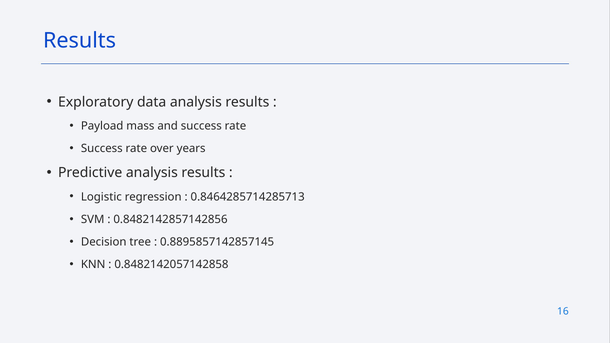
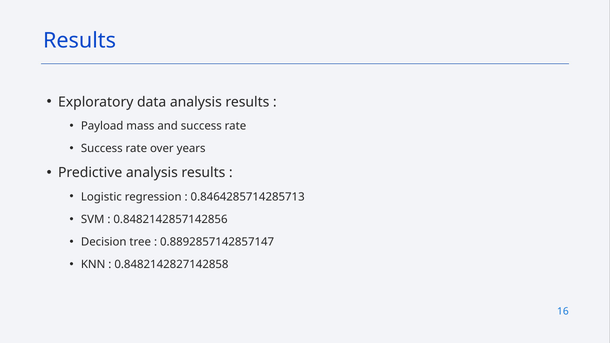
0.8895857142857145: 0.8895857142857145 -> 0.8892857142857147 (217, 242)
0.8482142057142858: 0.8482142057142858 -> 0.8482142827142858 (171, 265)
